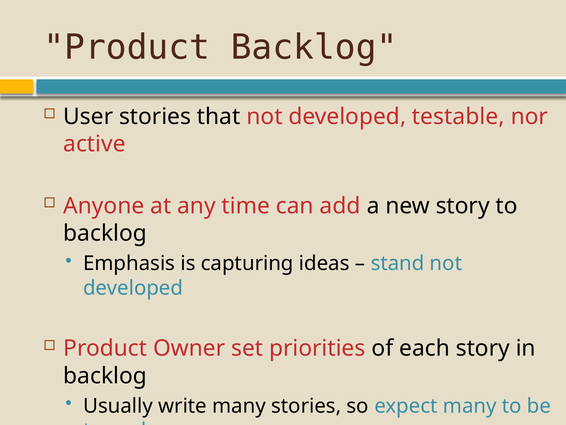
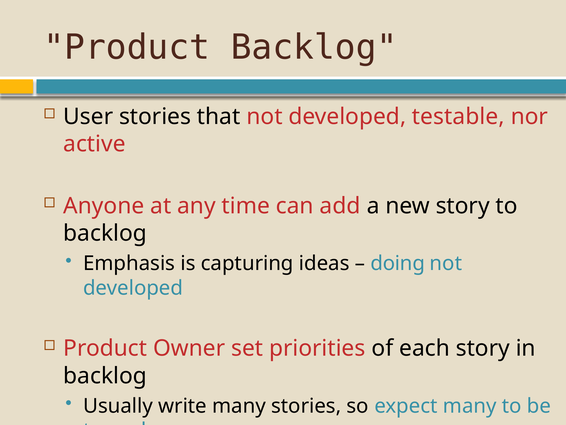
stand: stand -> doing (398, 263)
